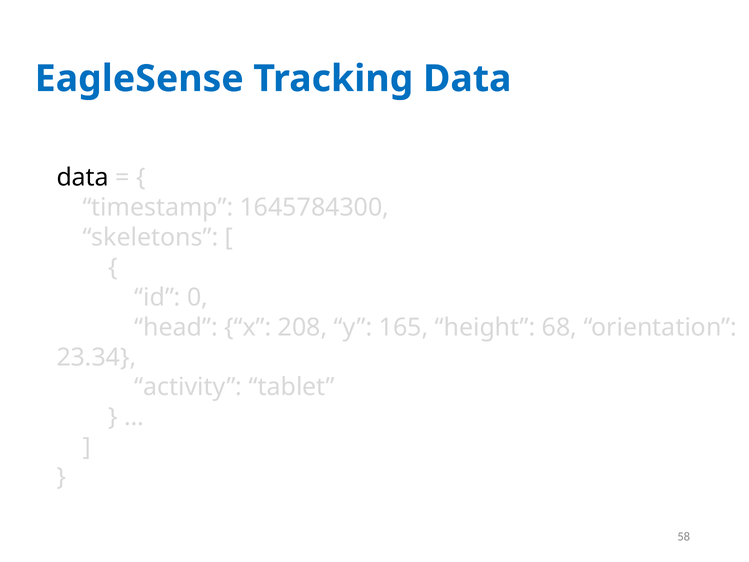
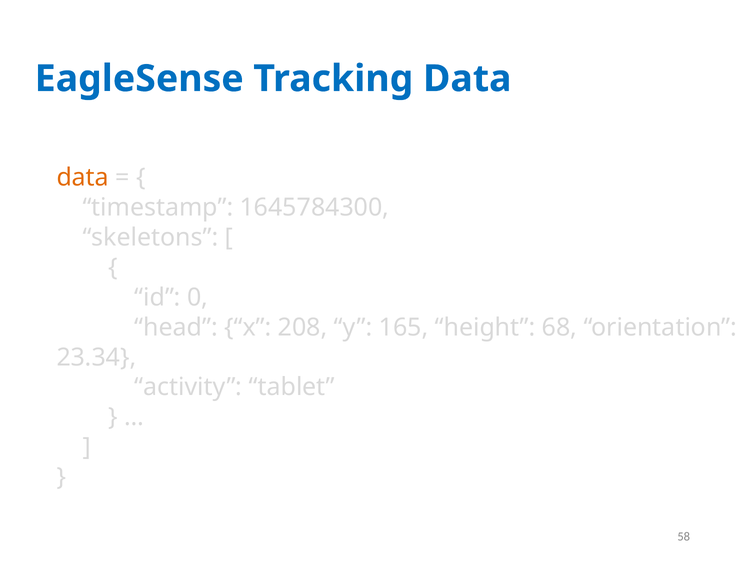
data colour: black -> orange (83, 177)
